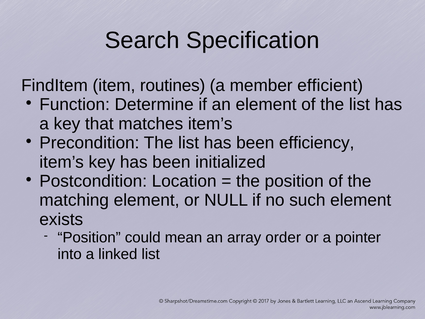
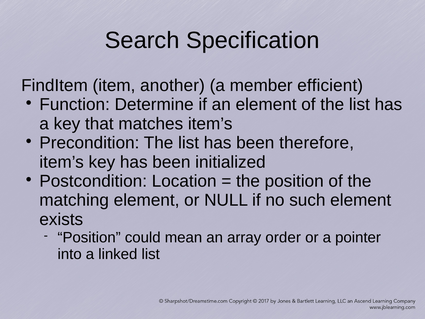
routines: routines -> another (172, 85)
efficiency: efficiency -> therefore (317, 143)
